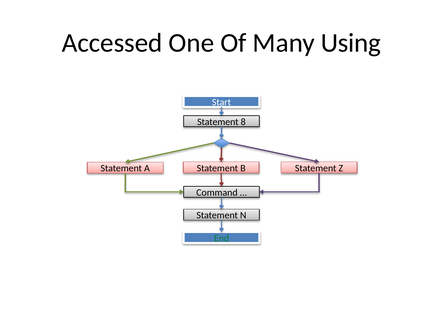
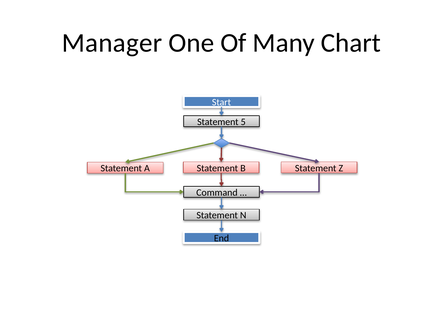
Accessed: Accessed -> Manager (112, 43)
Using: Using -> Chart (351, 43)
8: 8 -> 5 (243, 122)
End colour: green -> black (221, 238)
